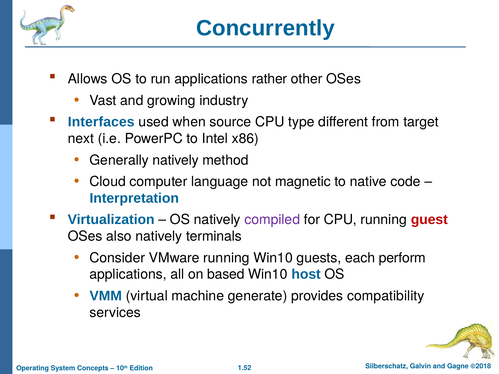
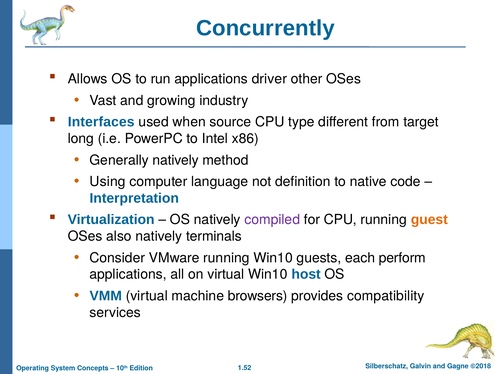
rather: rather -> driver (269, 79)
next: next -> long (81, 139)
Cloud: Cloud -> Using (108, 182)
magnetic: magnetic -> definition (303, 182)
guest colour: red -> orange (429, 220)
on based: based -> virtual (226, 275)
generate: generate -> browsers (258, 296)
